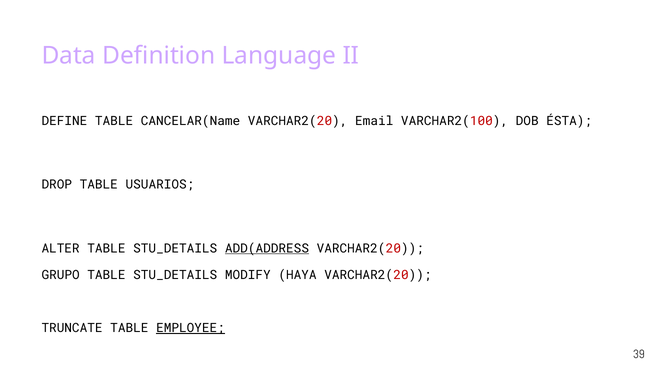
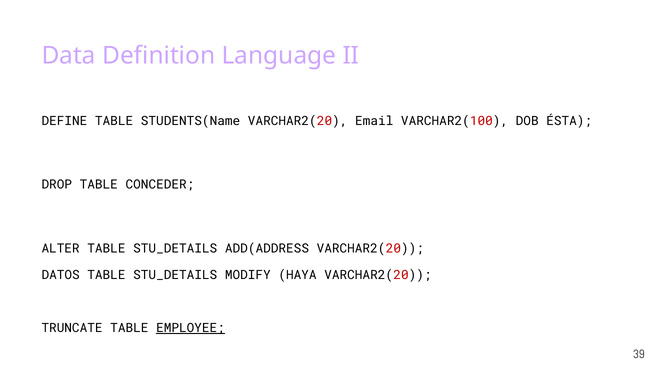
CANCELAR(Name: CANCELAR(Name -> STUDENTS(Name (191, 121)
USUARIOS: USUARIOS -> CONCEDER (160, 185)
ADD(ADDRESS underline: present -> none (267, 248)
GRUPO: GRUPO -> DATOS (61, 275)
